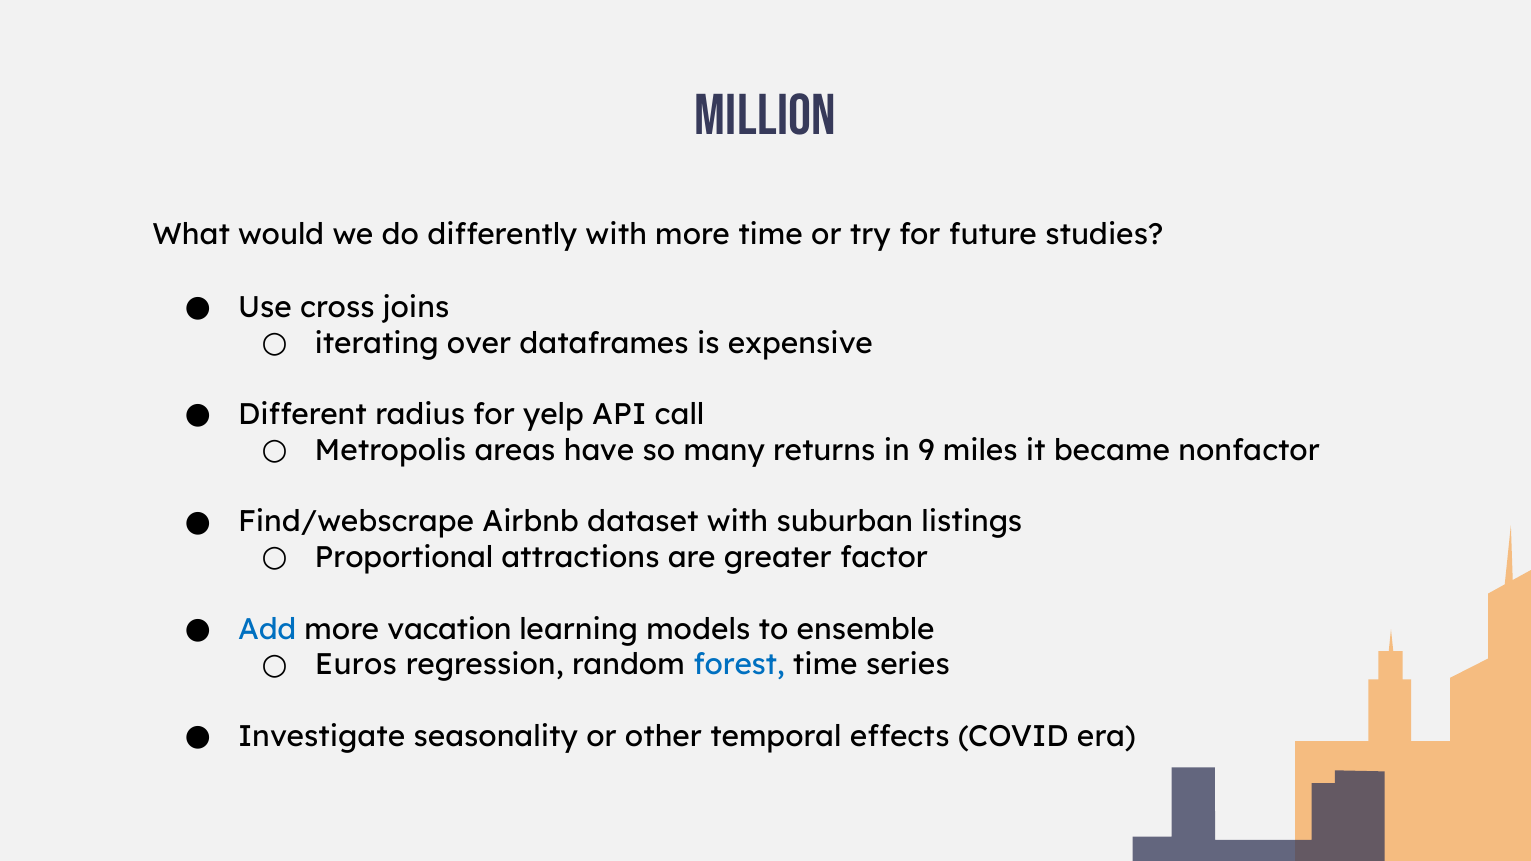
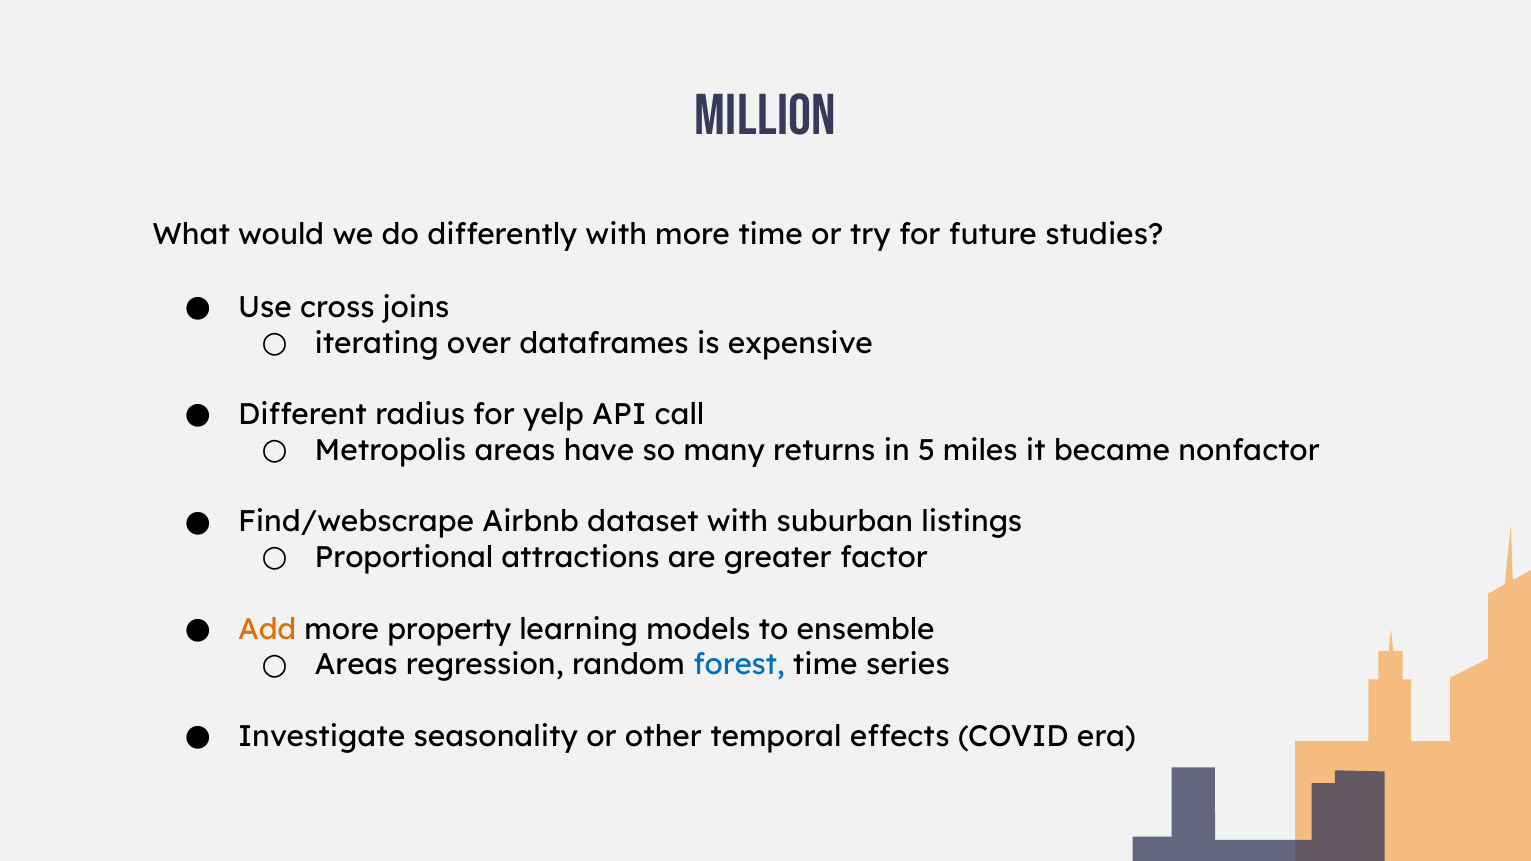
9: 9 -> 5 (927, 451)
Add colour: blue -> orange (267, 629)
vacation: vacation -> property (449, 629)
Euros: Euros -> Areas (356, 665)
